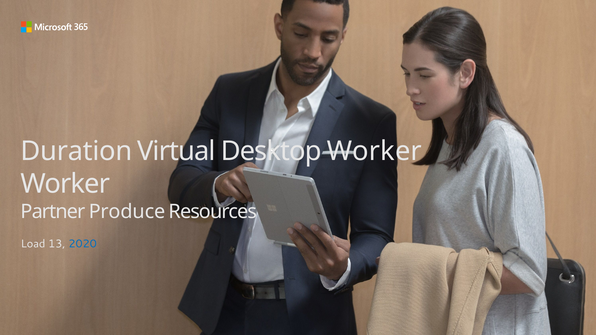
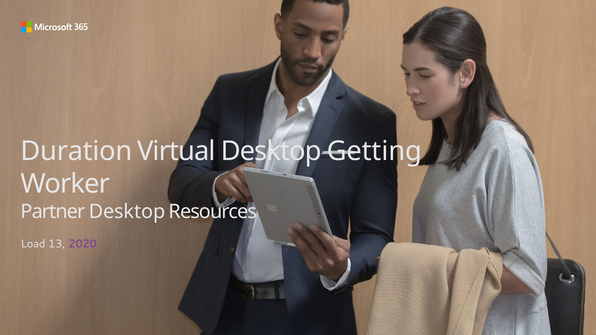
Desktop Worker: Worker -> Getting (374, 151)
Partner Produce: Produce -> Desktop (127, 212)
2020 colour: blue -> purple (83, 244)
